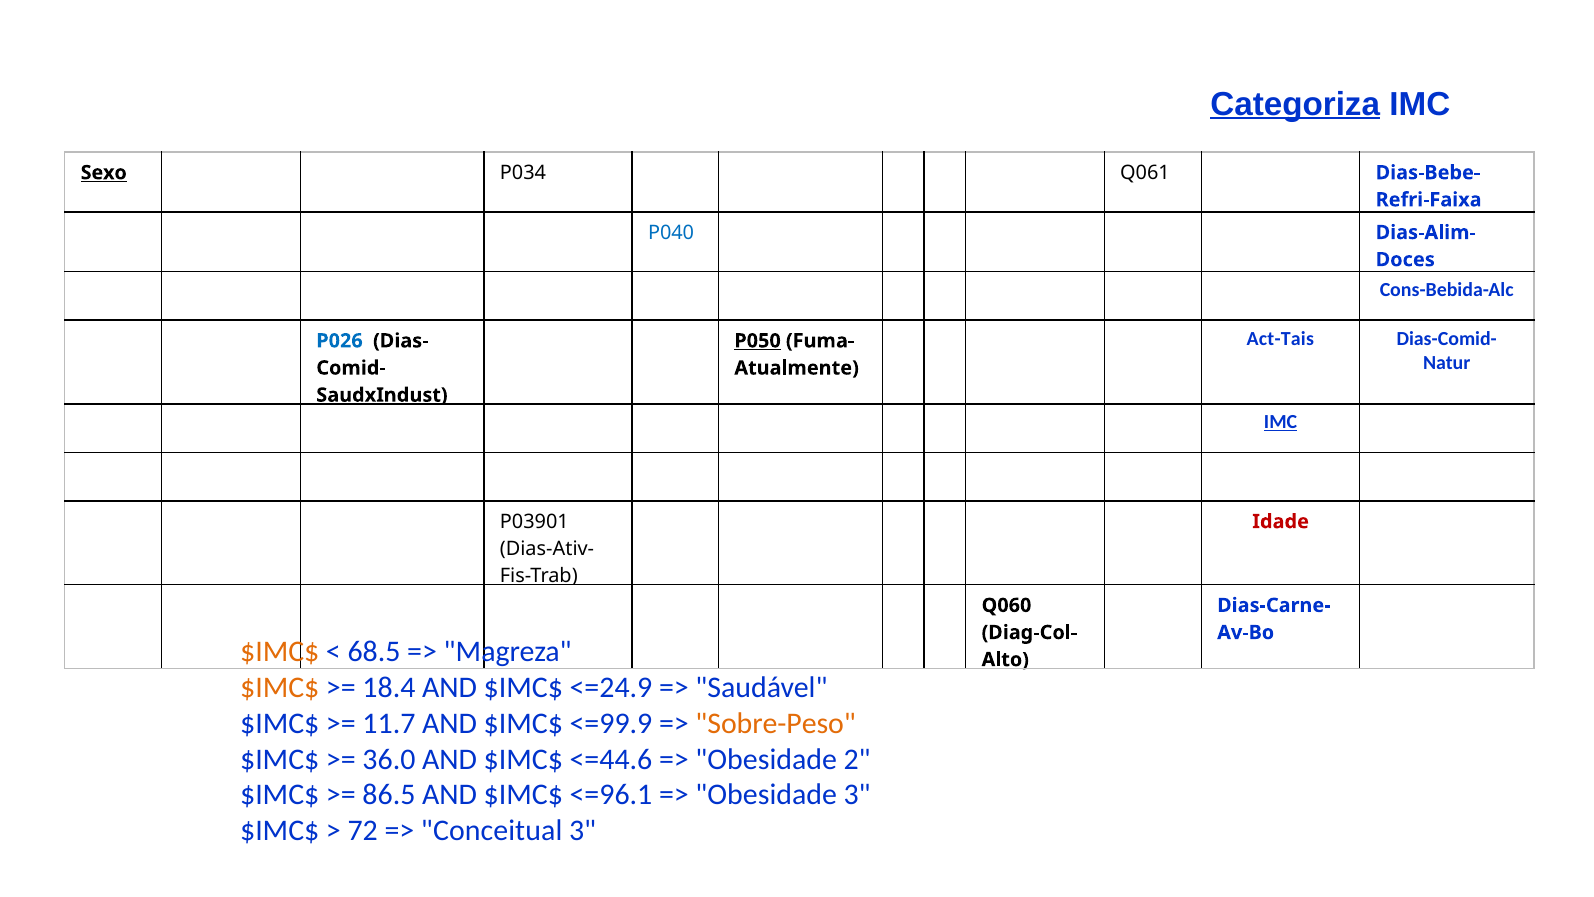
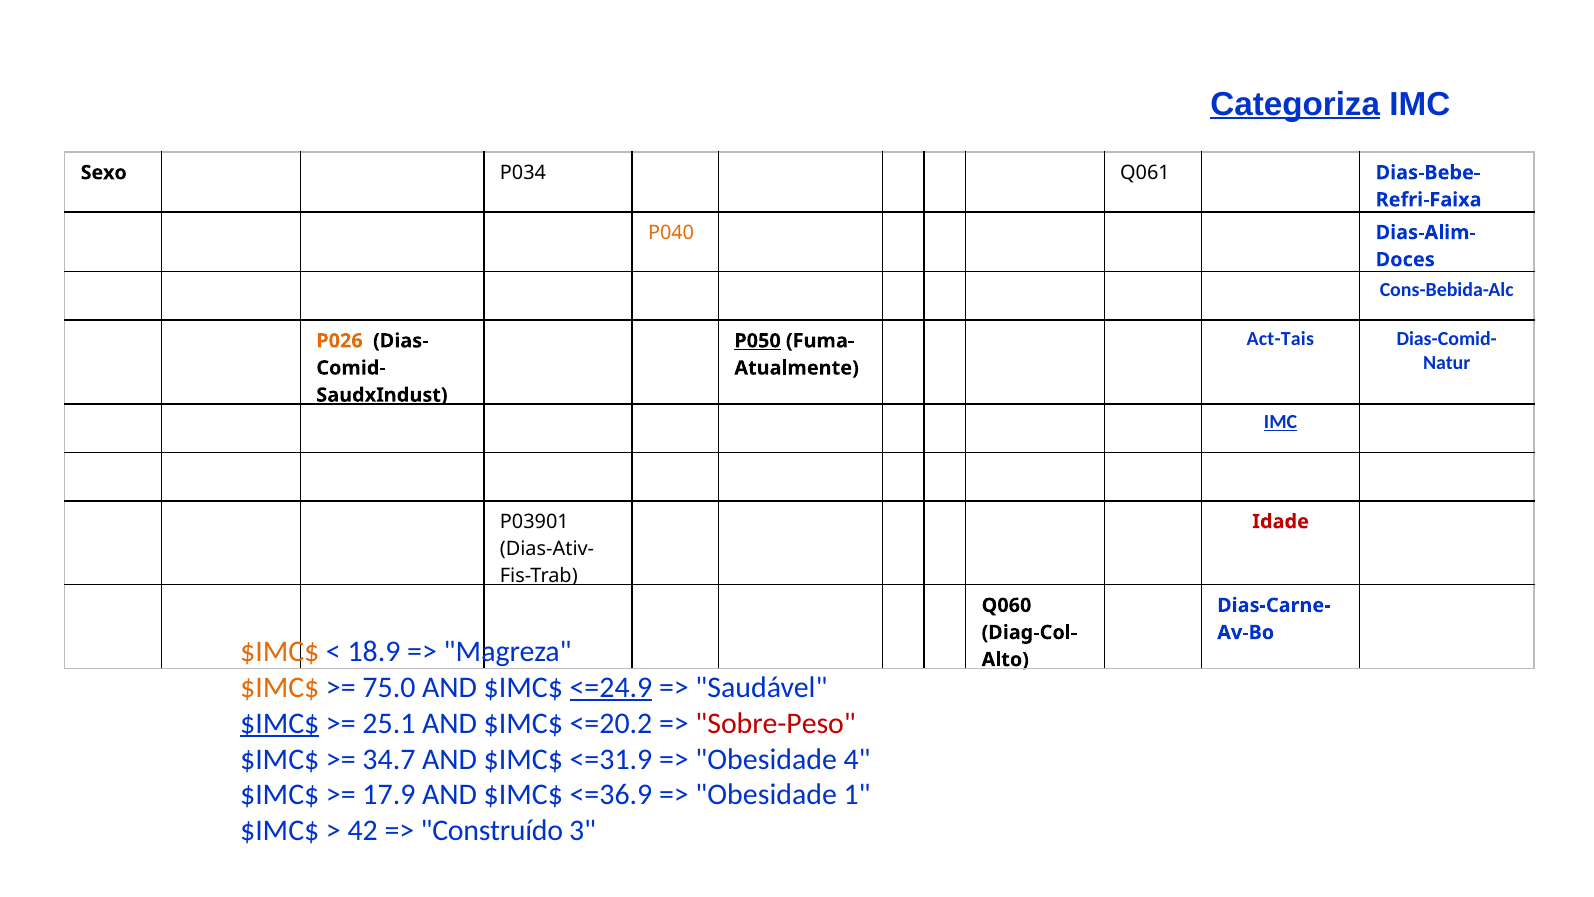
Sexo underline: present -> none (104, 173)
P040 colour: blue -> orange (671, 232)
P026 colour: blue -> orange (340, 341)
68.5: 68.5 -> 18.9 (374, 651)
18.4: 18.4 -> 75.0 (389, 687)
<=24.9 underline: none -> present (611, 687)
$IMC$ underline: none -> present (280, 723)
11.7: 11.7 -> 25.1 (389, 723)
<=99.9: <=99.9 -> <=20.2 (611, 723)
Sobre-Peso colour: orange -> red (776, 723)
36.0: 36.0 -> 34.7 (389, 759)
<=44.6: <=44.6 -> <=31.9 (611, 759)
2: 2 -> 4 (857, 759)
86.5: 86.5 -> 17.9 (389, 795)
<=96.1: <=96.1 -> <=36.9 (611, 795)
Obesidade 3: 3 -> 1 (857, 795)
72: 72 -> 42 (363, 831)
Conceitual: Conceitual -> Construído (492, 831)
